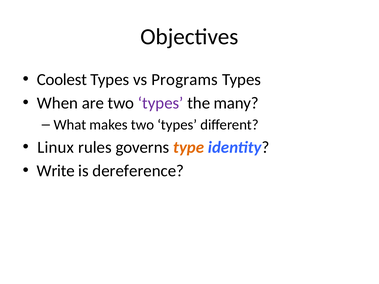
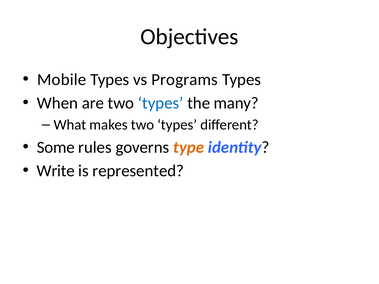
Coolest: Coolest -> Mobile (62, 80)
types colour: purple -> blue (161, 103)
Linux: Linux -> Some (56, 147)
dereference: dereference -> represented (138, 171)
